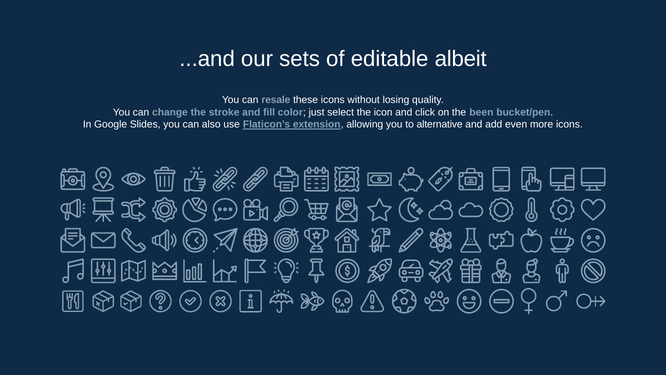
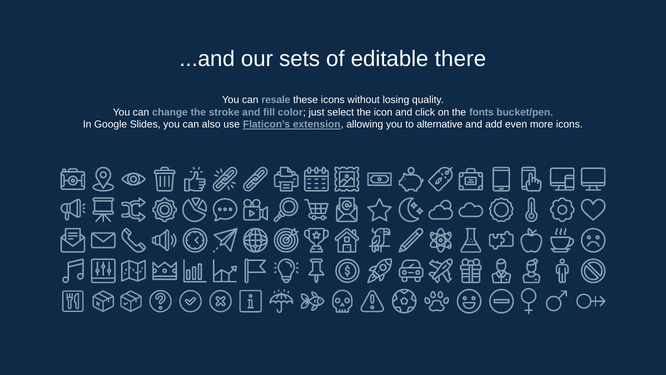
albeit: albeit -> there (460, 59)
been: been -> fonts (482, 112)
